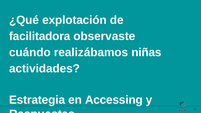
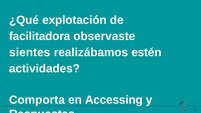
cuándo: cuándo -> sientes (30, 52)
niñas: niñas -> estén (146, 52)
Estrategia: Estrategia -> Comporta (37, 100)
